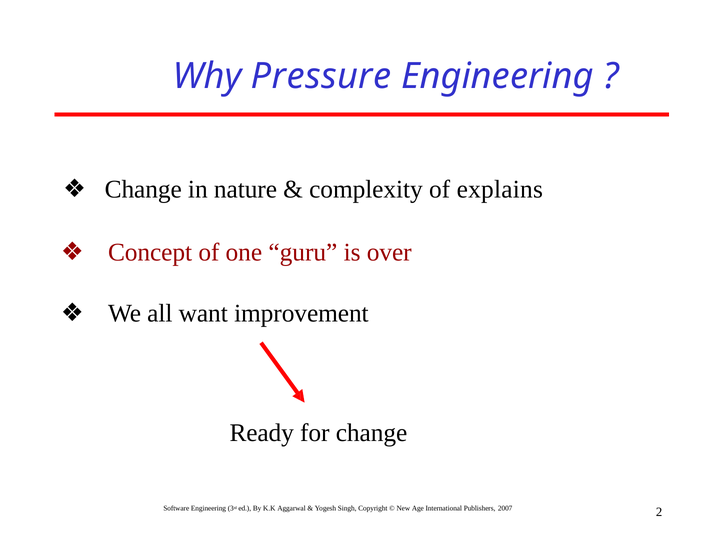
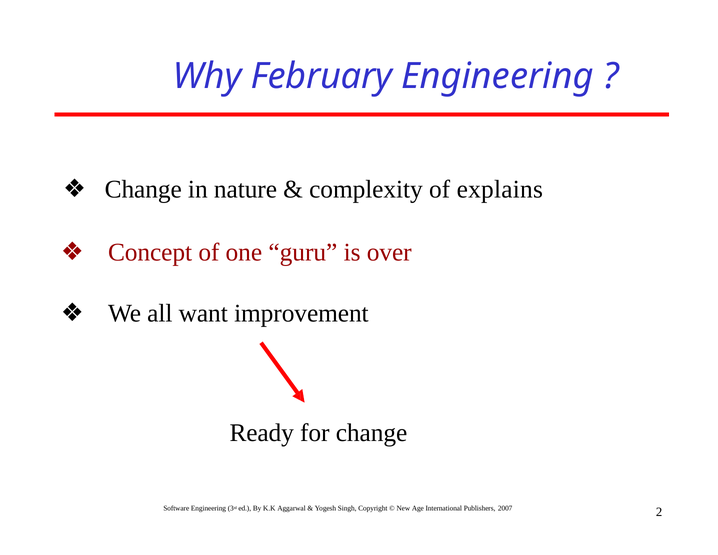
Pressure: Pressure -> February (321, 76)
